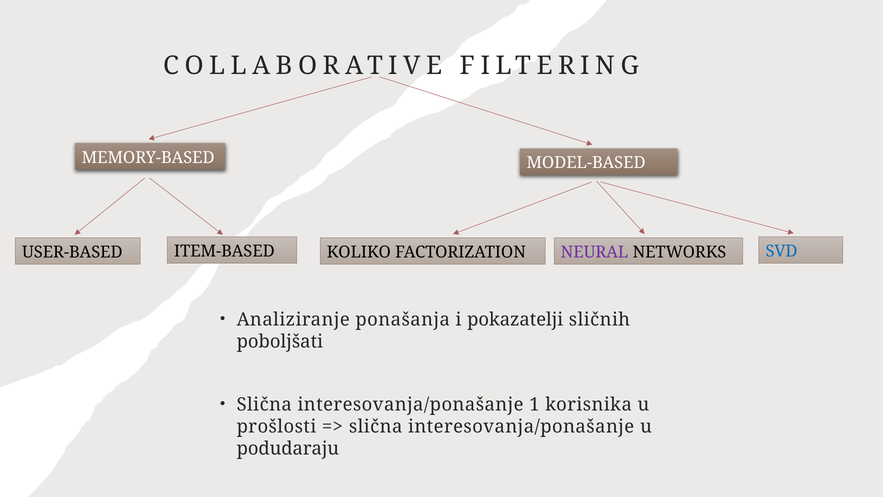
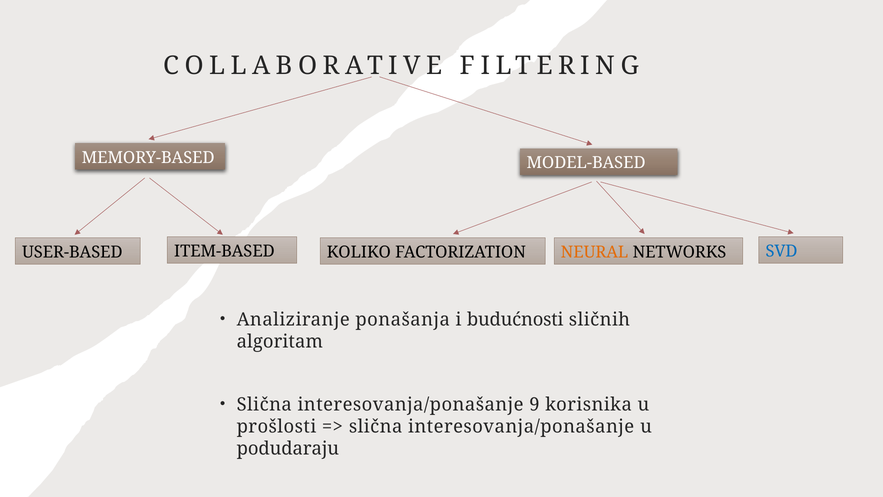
NEURAL colour: purple -> orange (595, 252)
pokazatelji: pokazatelji -> budućnosti (515, 320)
poboljšati: poboljšati -> algoritam (280, 342)
1: 1 -> 9 (534, 404)
